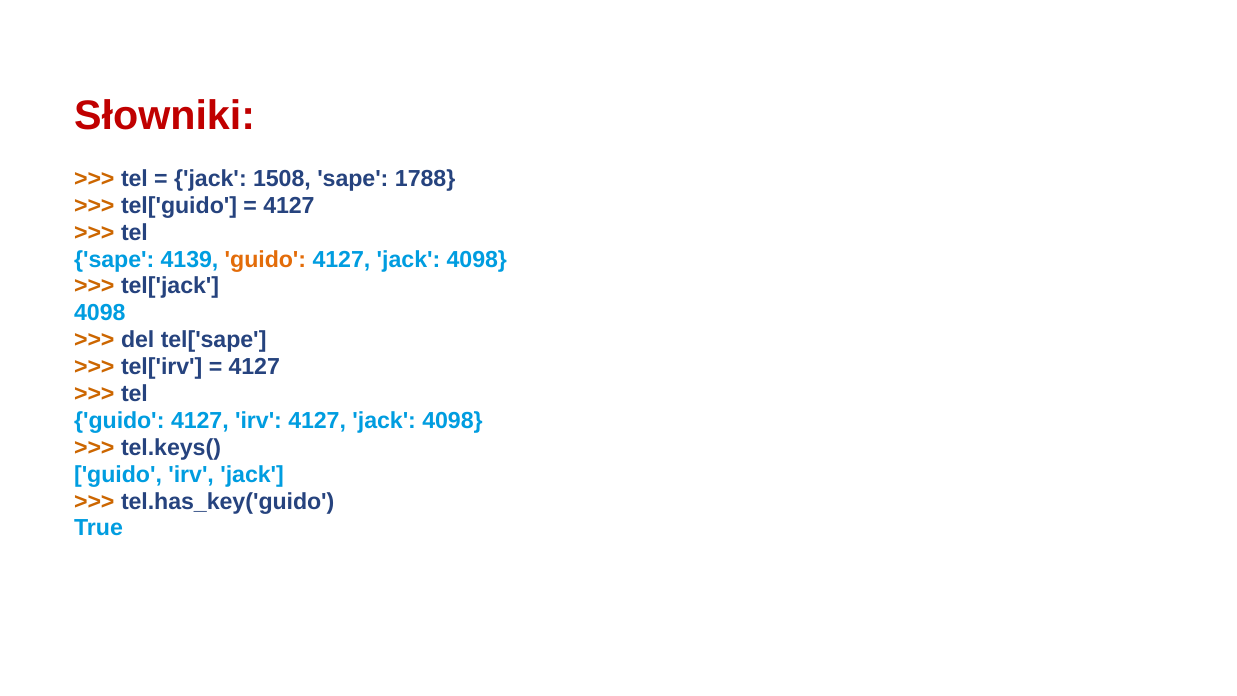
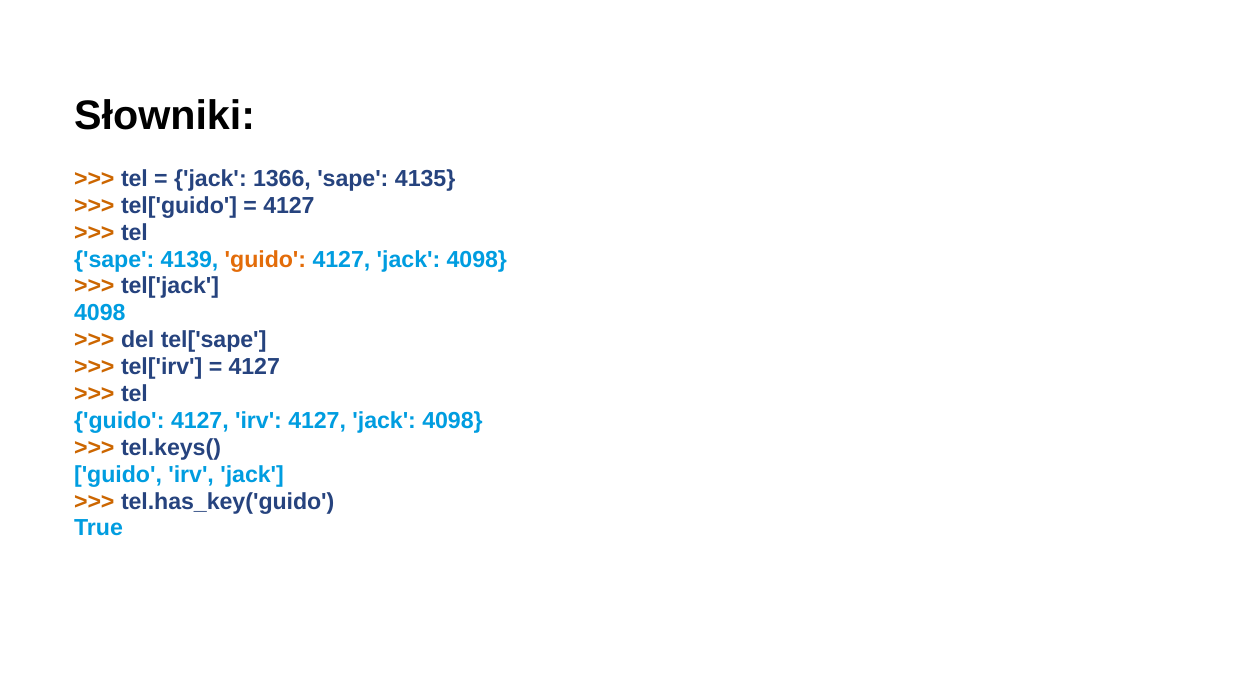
Słowniki colour: red -> black (165, 116)
1508: 1508 -> 1366 (282, 179)
1788: 1788 -> 4135 (425, 179)
